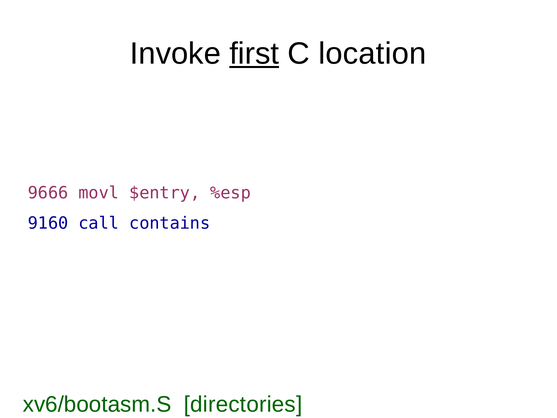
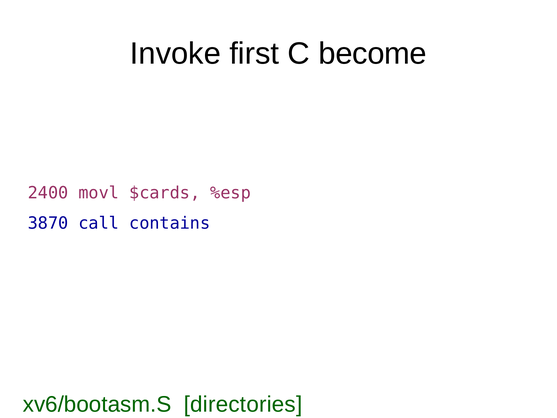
first underline: present -> none (254, 54)
location: location -> become (373, 54)
9666: 9666 -> 2400 (48, 193)
$entry: $entry -> $cards (165, 193)
9160: 9160 -> 3870 (48, 223)
